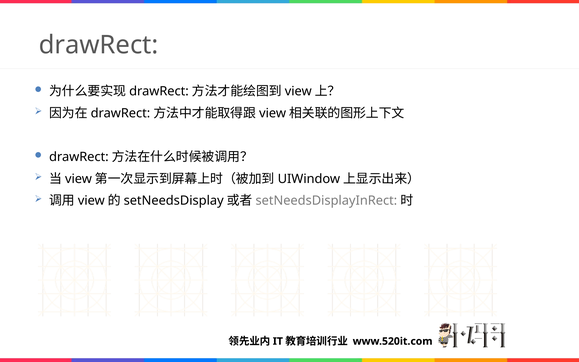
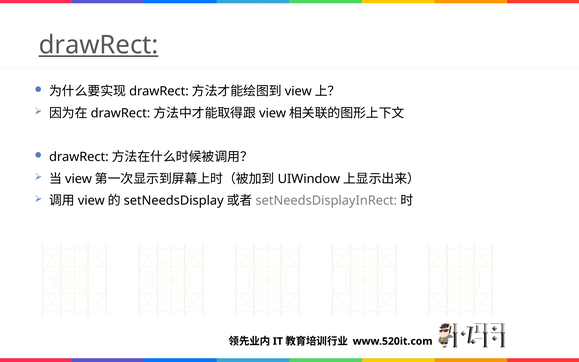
drawRect underline: none -> present (99, 45)
